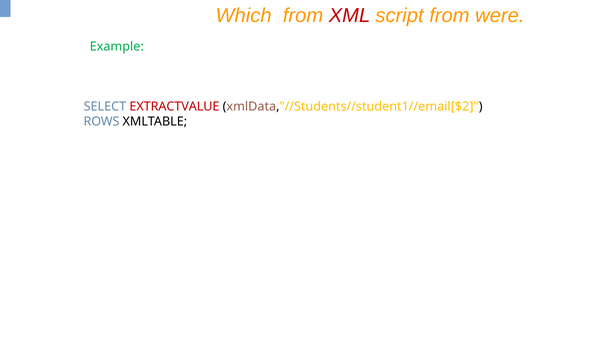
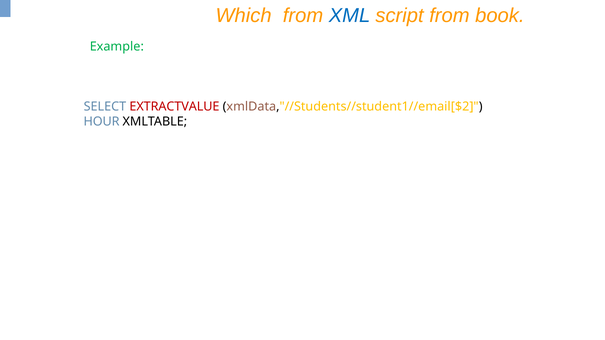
XML colour: red -> blue (350, 16)
were: were -> book (500, 16)
ROWS: ROWS -> HOUR (102, 122)
